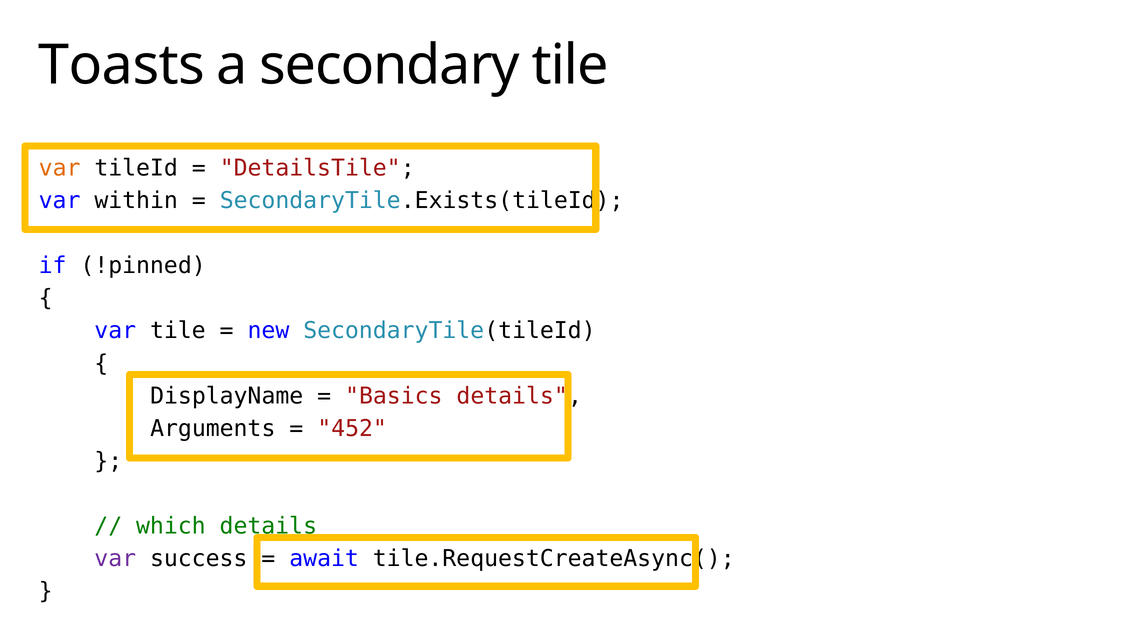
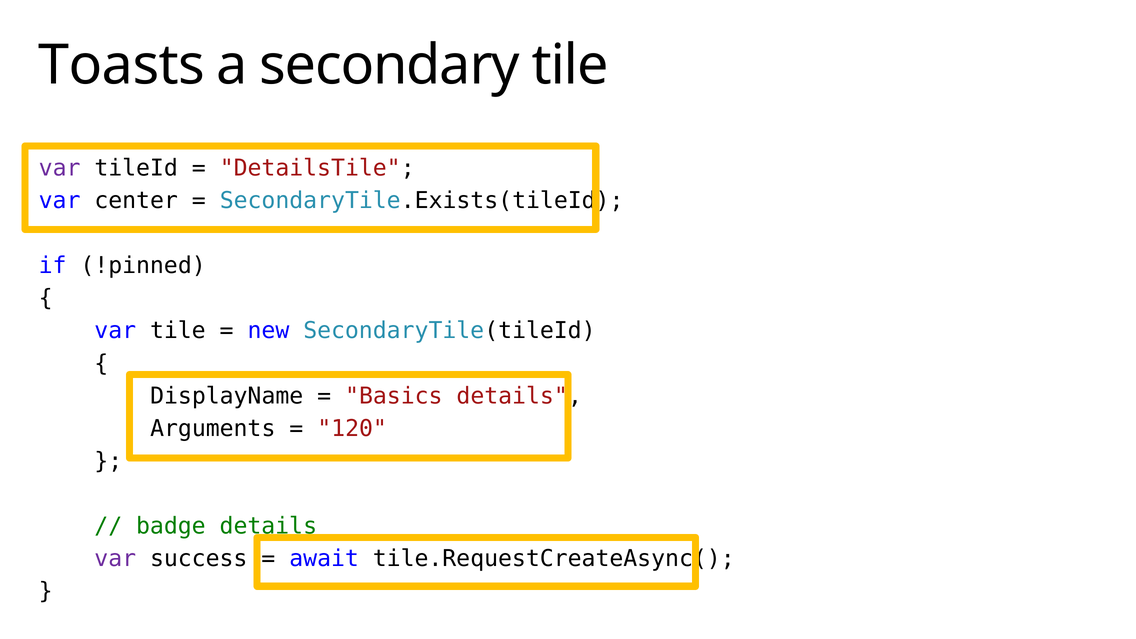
var colour: orange -> purple (60, 168)
within: within -> center (136, 201)
452: 452 -> 120 (352, 428)
which: which -> badge (171, 526)
